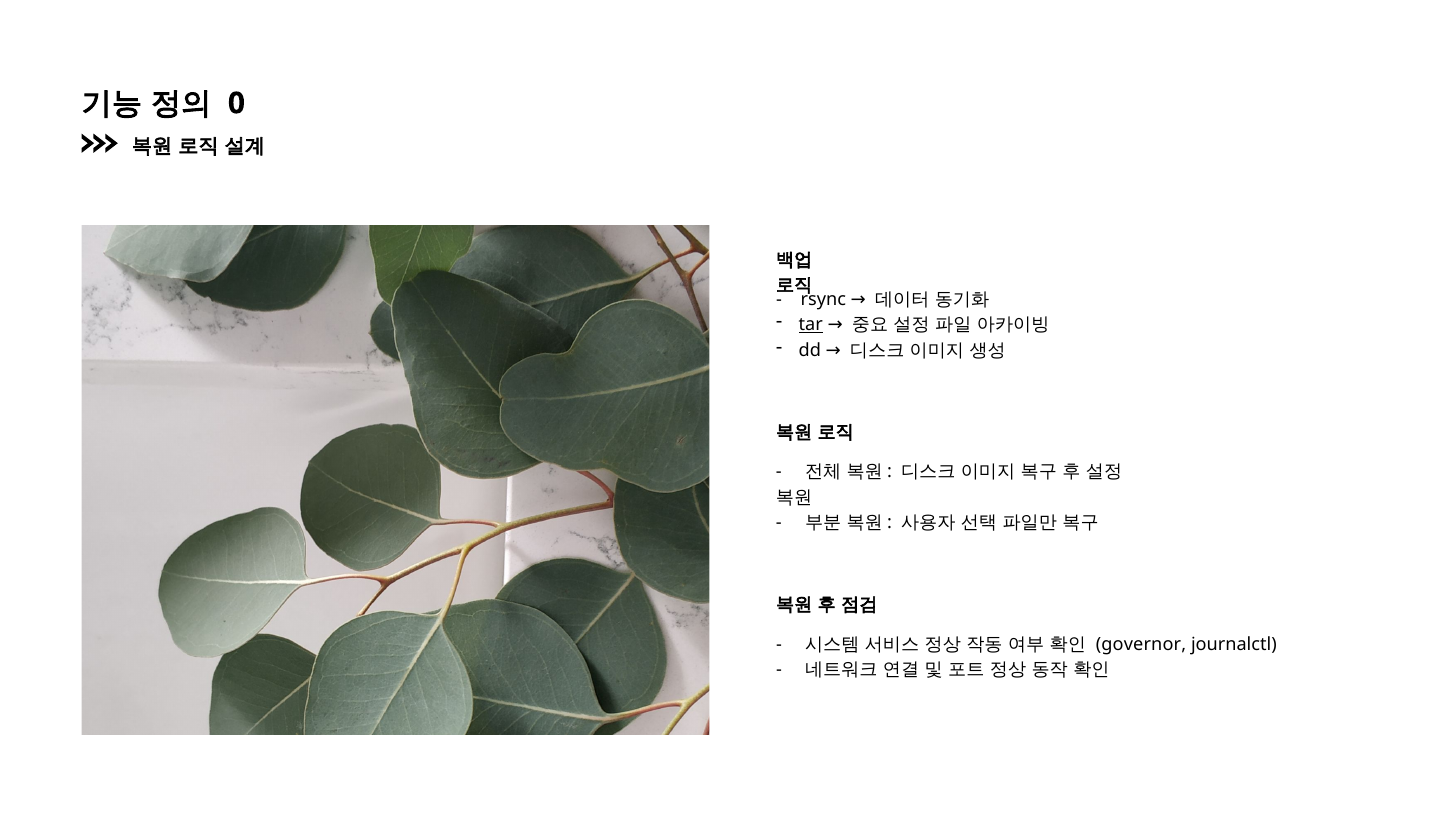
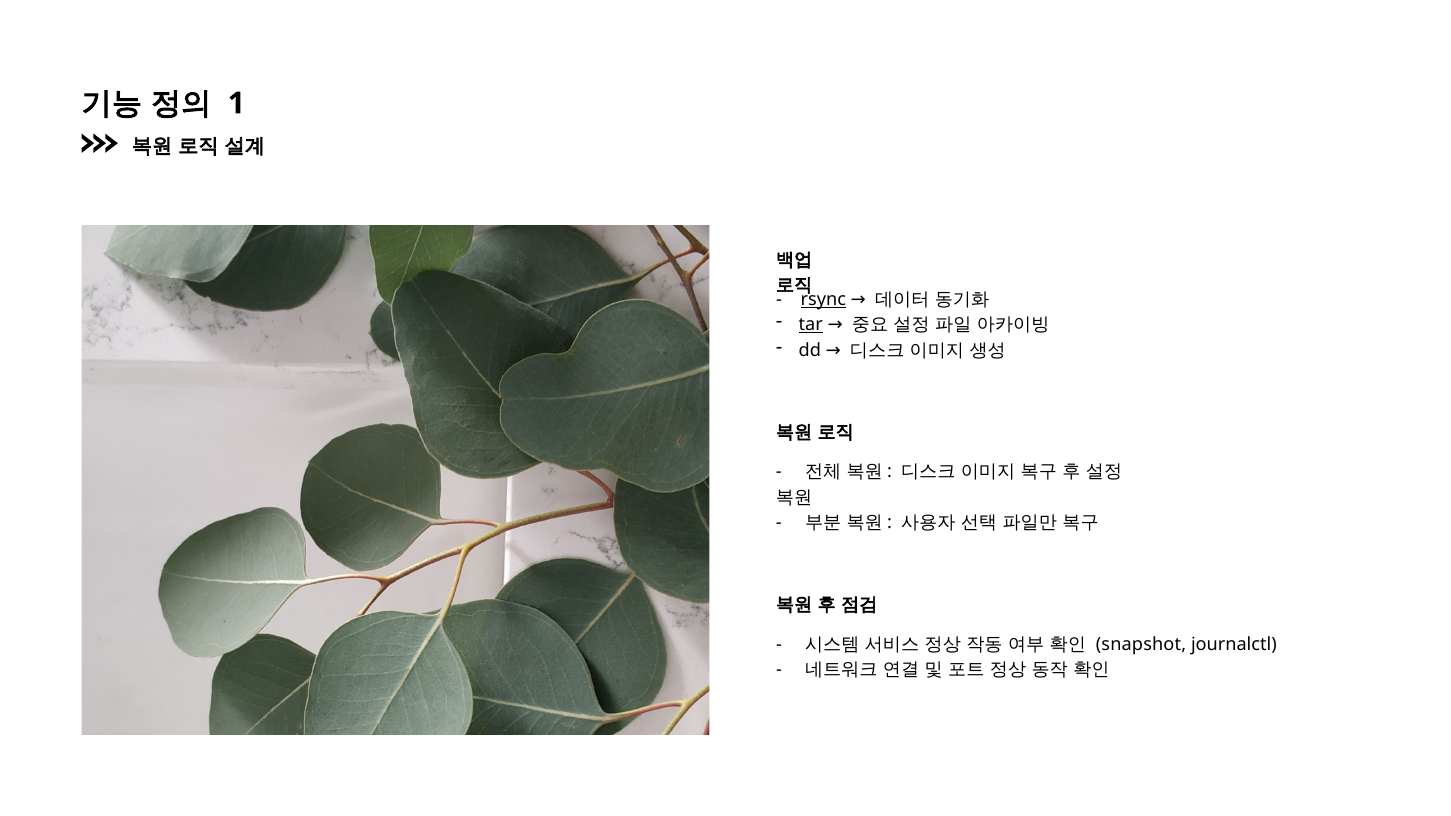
0: 0 -> 1 (236, 103)
rsync underline: none -> present (823, 300)
governor: governor -> snapshot (1141, 644)
